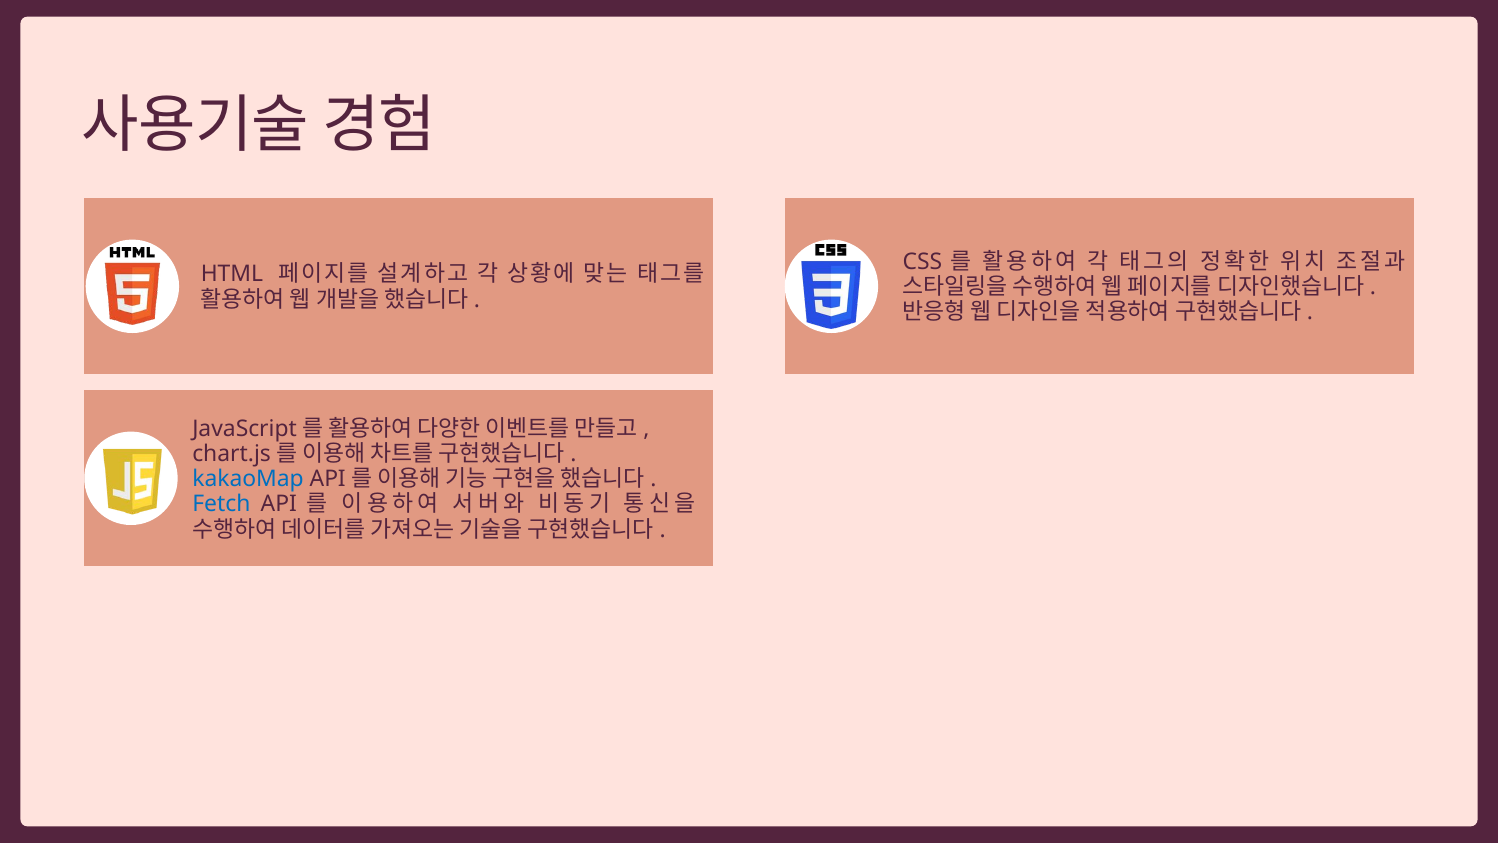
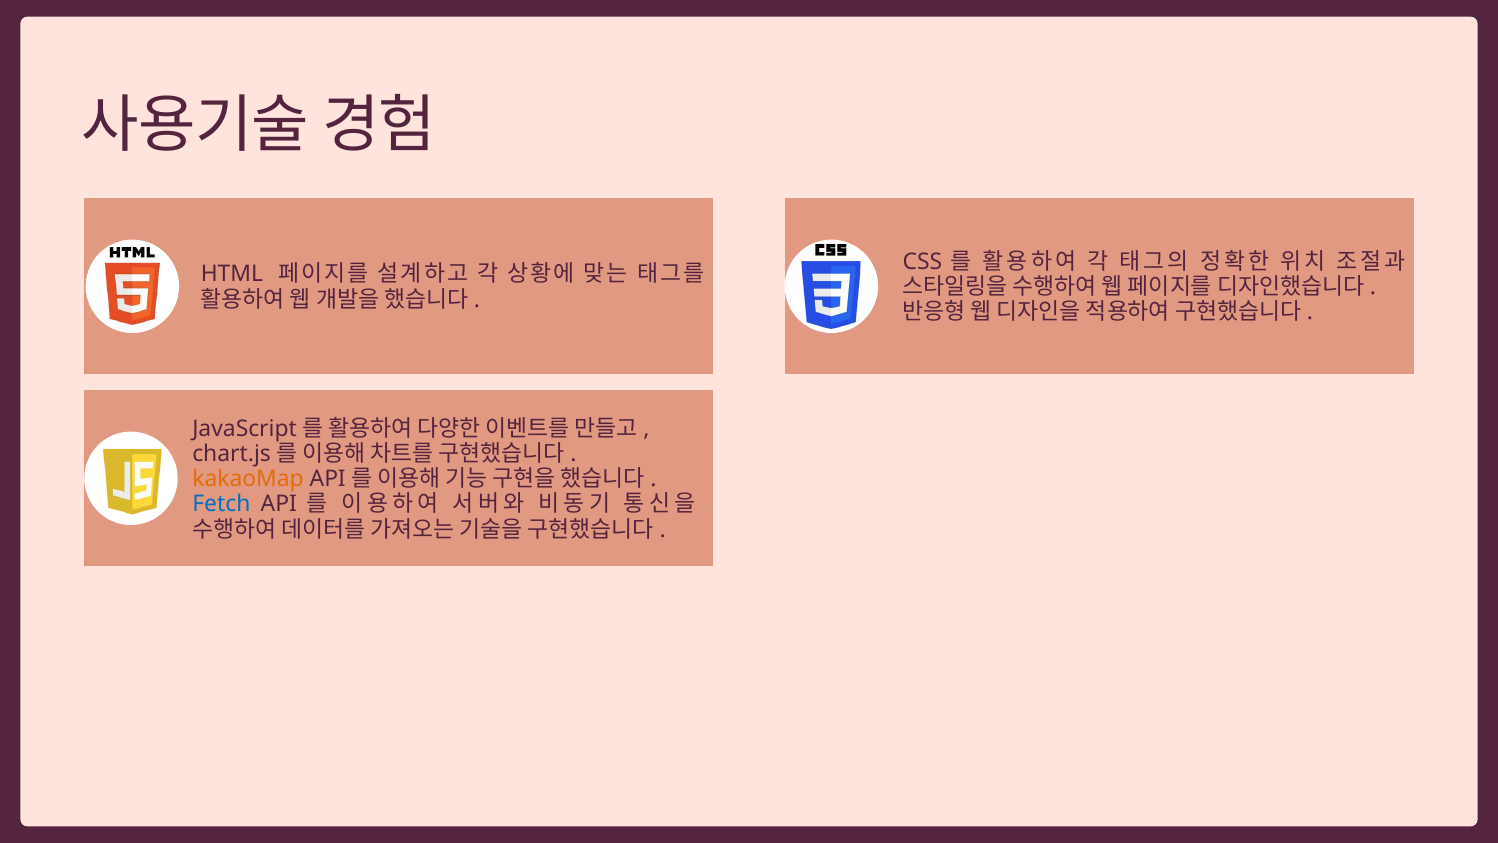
kakaoMap colour: blue -> orange (248, 479)
